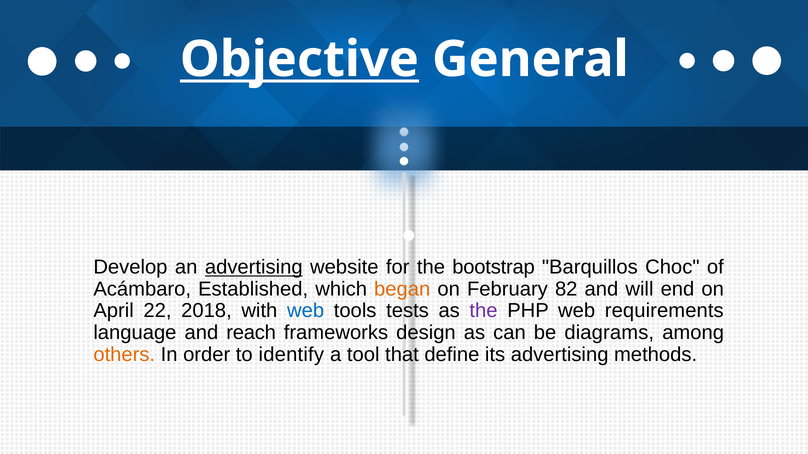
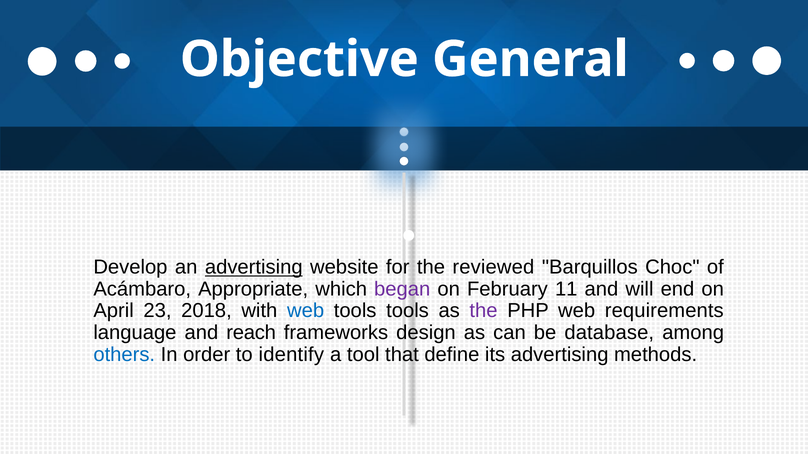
Objective underline: present -> none (299, 59)
bootstrap: bootstrap -> reviewed (493, 268)
Established: Established -> Appropriate (253, 289)
began colour: orange -> purple (402, 289)
82: 82 -> 11 (566, 289)
22: 22 -> 23 (157, 311)
tools tests: tests -> tools (408, 311)
diagrams: diagrams -> database (609, 333)
others colour: orange -> blue (124, 355)
